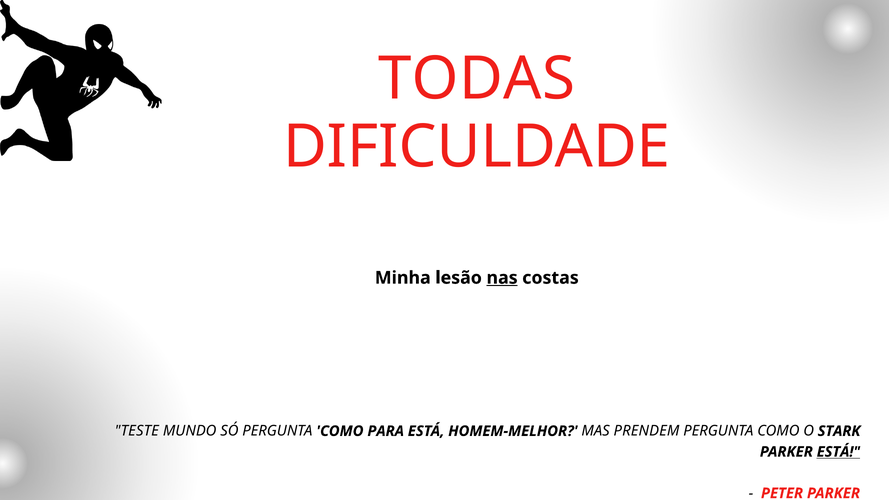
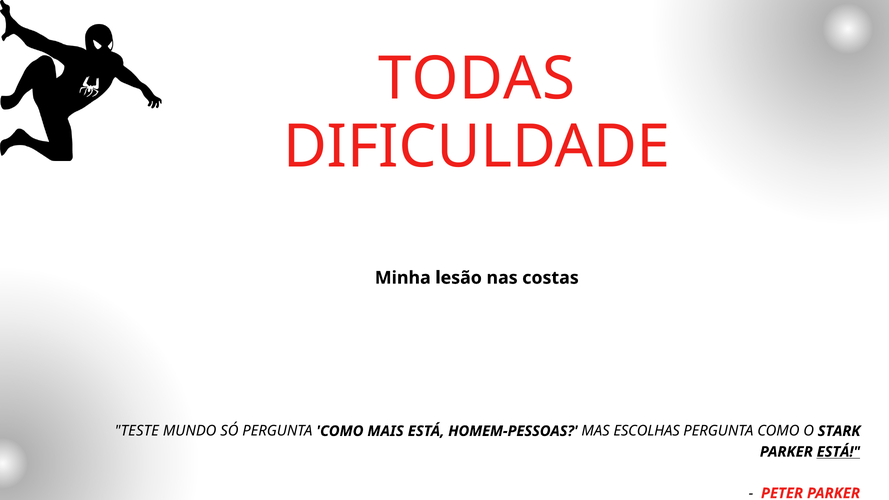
nas underline: present -> none (502, 278)
PARA: PARA -> MAIS (386, 431)
HOMEM-MELHOR: HOMEM-MELHOR -> HOMEM-PESSOAS (513, 431)
PRENDEM: PRENDEM -> ESCOLHAS (647, 431)
